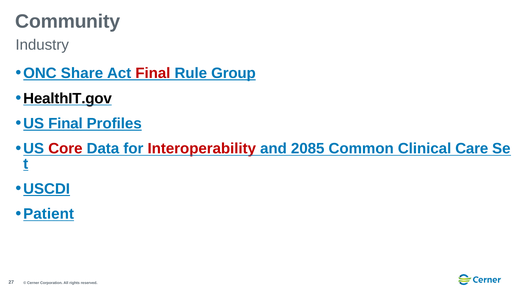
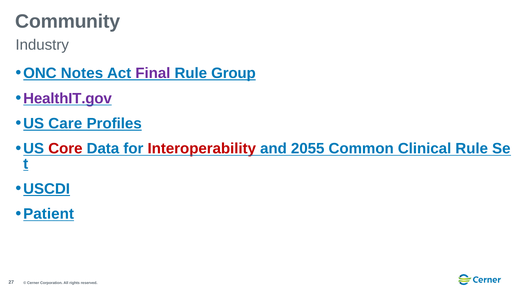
Share: Share -> Notes (82, 73)
Final colour: red -> purple (153, 73)
HealthIT.gov colour: black -> purple (68, 98)
US Final: Final -> Care (65, 124)
2085: 2085 -> 2055 (308, 149)
Clinical Care: Care -> Rule (472, 149)
